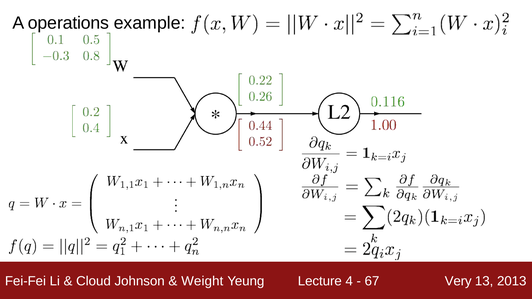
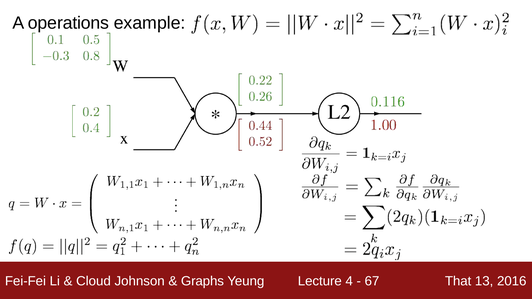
Weight: Weight -> Graphs (202, 281)
Very: Very -> That (458, 281)
2013: 2013 -> 2016 (512, 281)
